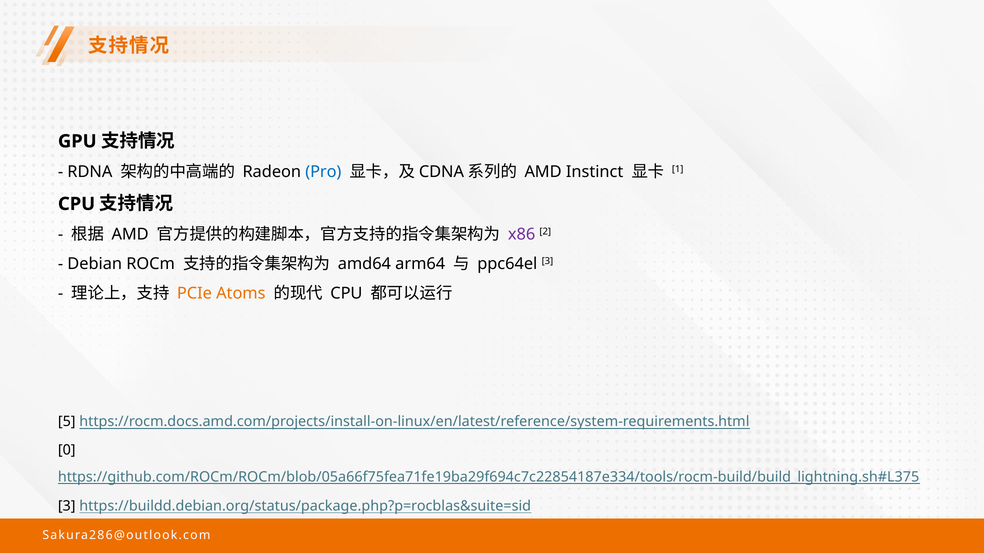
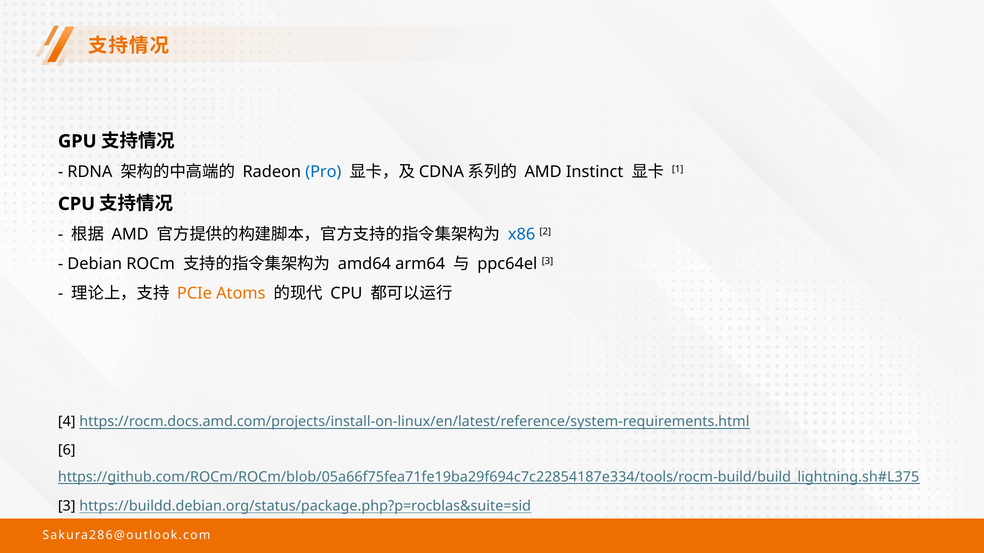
x86 colour: purple -> blue (522, 235)
5: 5 -> 4 (67, 422)
0: 0 -> 6 (67, 450)
